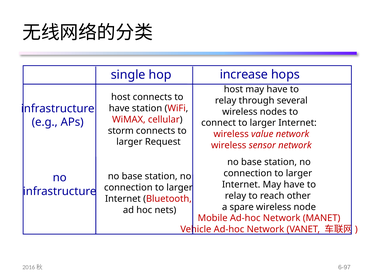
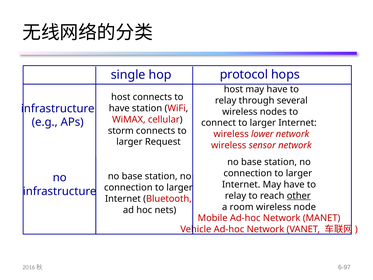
increase: increase -> protocol (244, 75)
value: value -> lower (262, 134)
other underline: none -> present (299, 196)
spare: spare -> room (242, 207)
